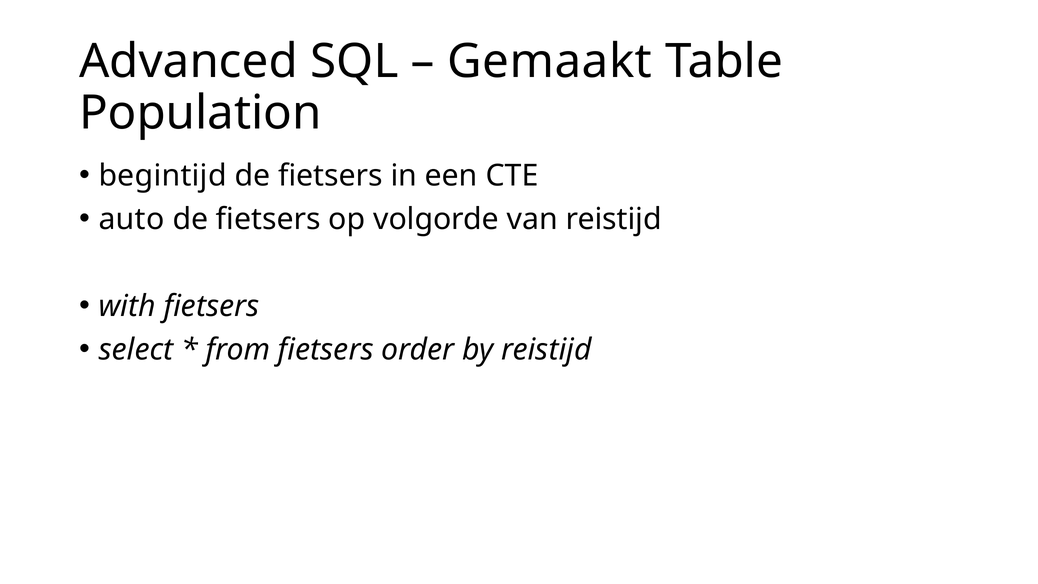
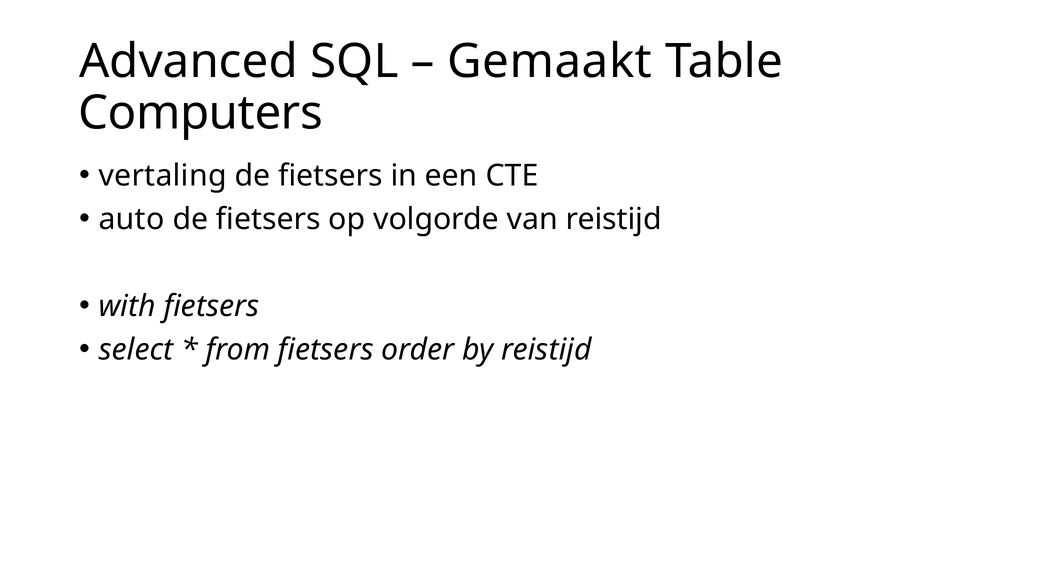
Population: Population -> Computers (201, 113)
begintijd: begintijd -> vertaling (163, 175)
